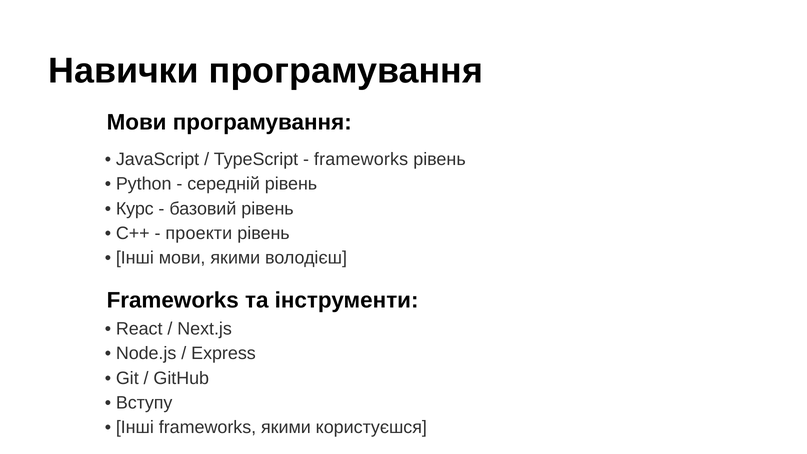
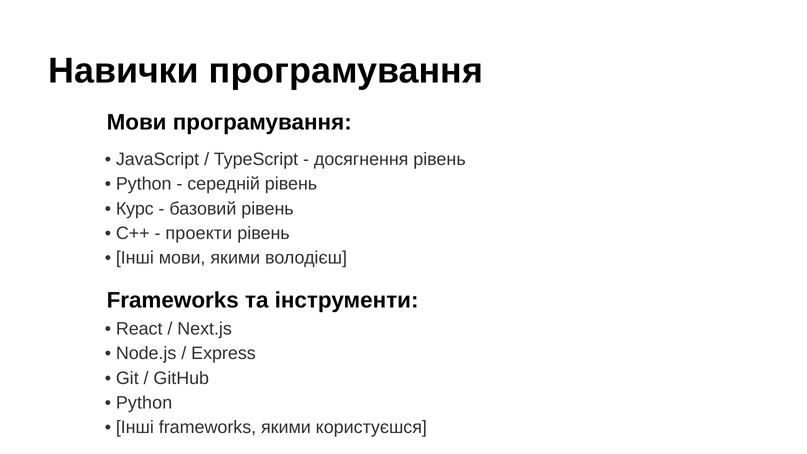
frameworks: frameworks -> досягнення (361, 159)
Вступу: Вступу -> Python (144, 403)
